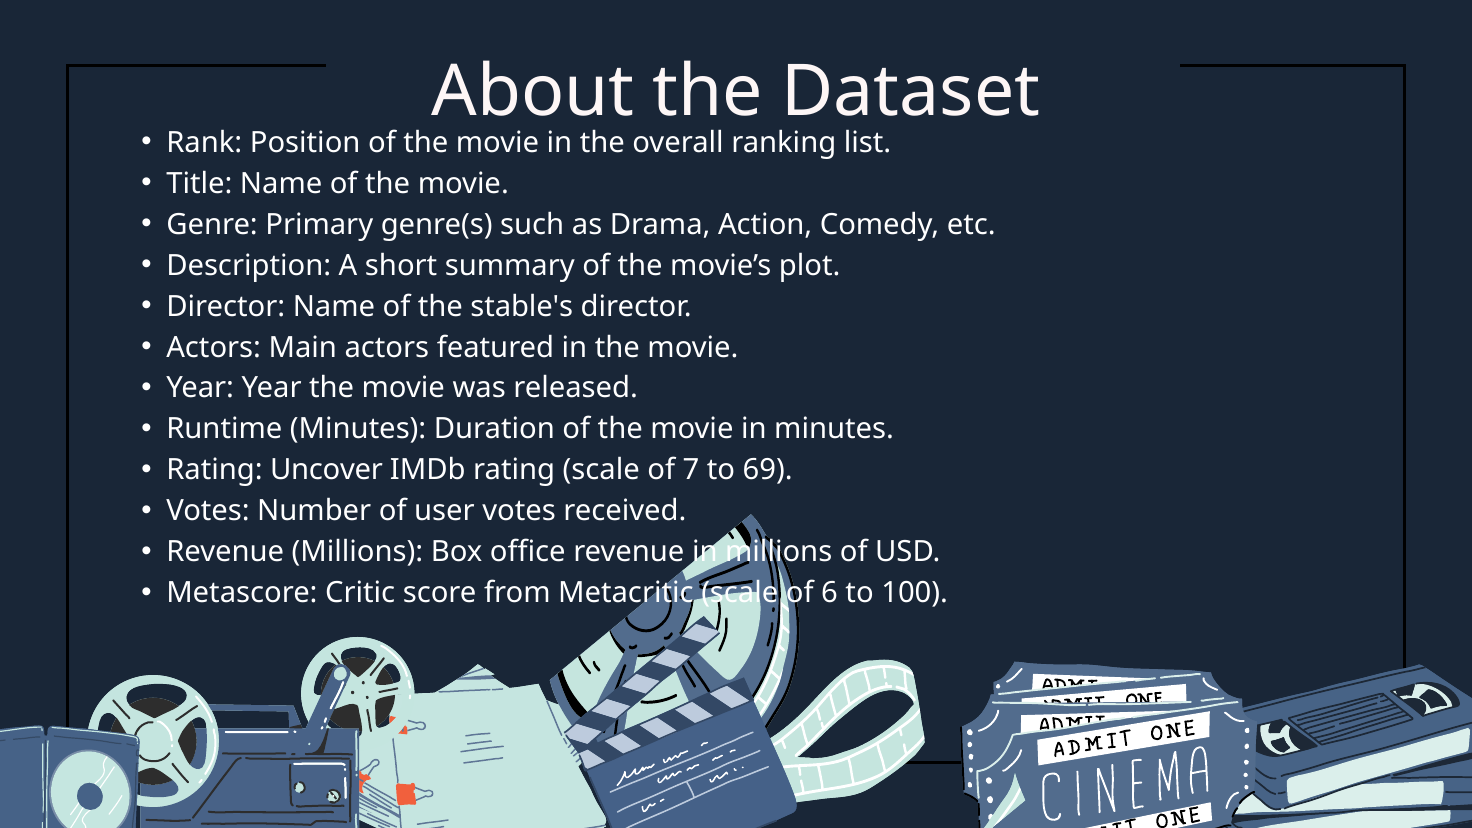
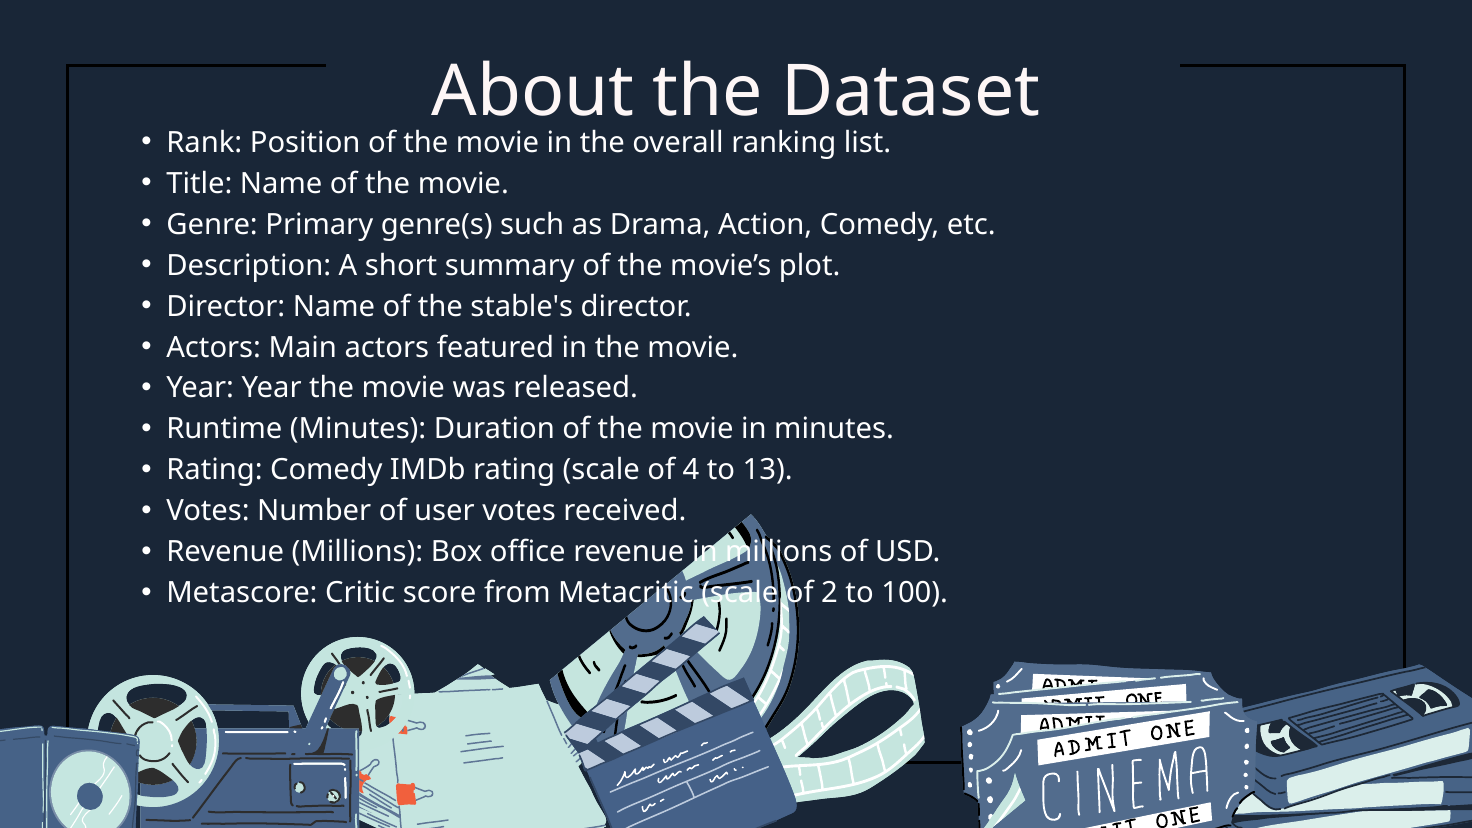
Rating Uncover: Uncover -> Comedy (326, 470)
7: 7 -> 4 (691, 470)
69: 69 -> 13 (768, 470)
6: 6 -> 2 (830, 593)
